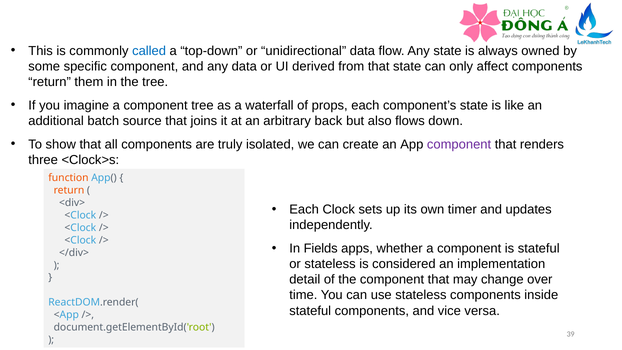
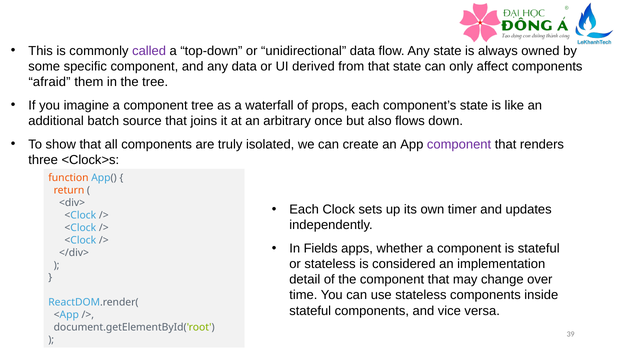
called colour: blue -> purple (149, 51)
return: return -> afraid (50, 82)
back: back -> once (329, 121)
